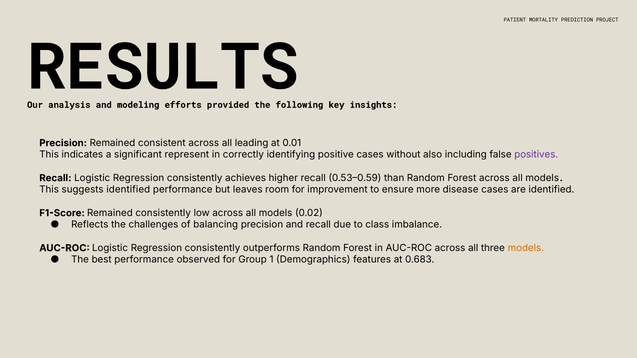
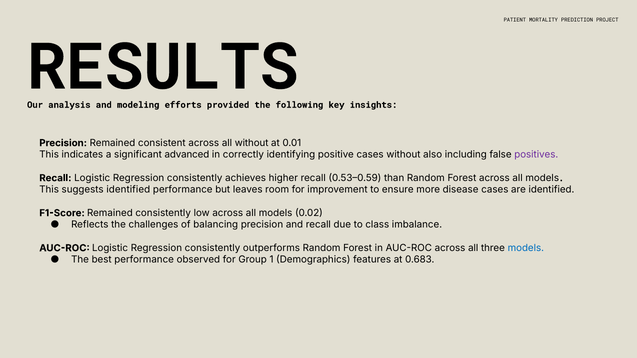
all leading: leading -> without (252, 143)
represent: represent -> advanced (187, 155)
models colour: orange -> blue (526, 248)
